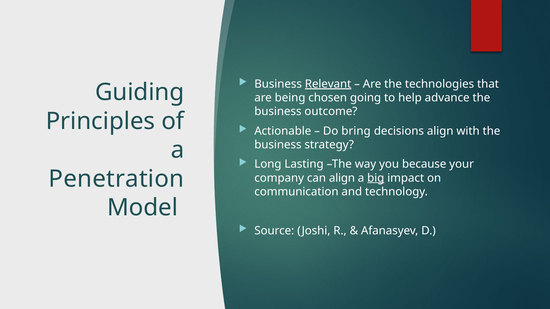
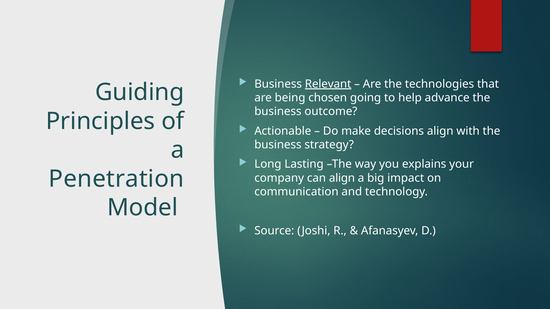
bring: bring -> make (356, 131)
because: because -> explains (424, 164)
big underline: present -> none (376, 178)
